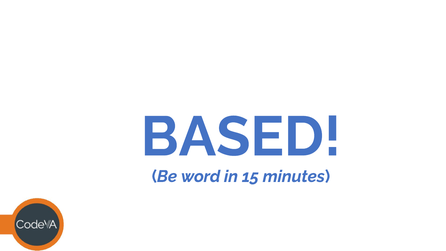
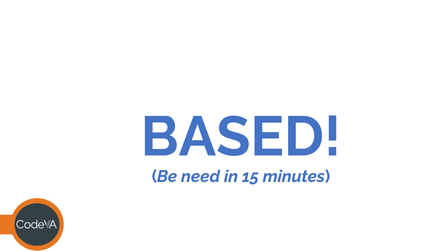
word: word -> need (201, 176)
